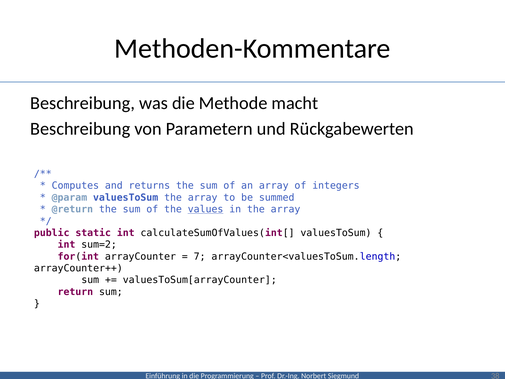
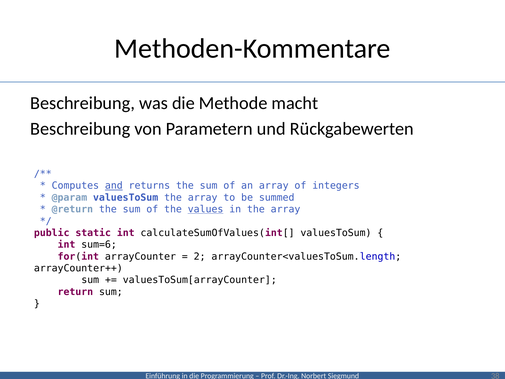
and underline: none -> present (114, 186)
sum=2: sum=2 -> sum=6 (99, 245)
7: 7 -> 2 (200, 256)
